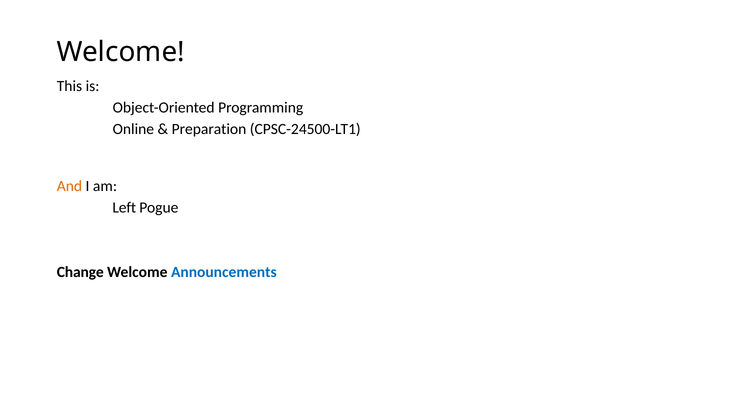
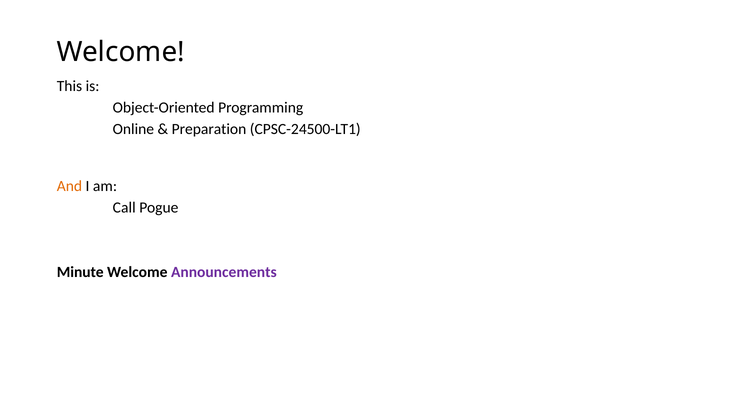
Left: Left -> Call (124, 208)
Change: Change -> Minute (80, 272)
Announcements colour: blue -> purple (224, 272)
